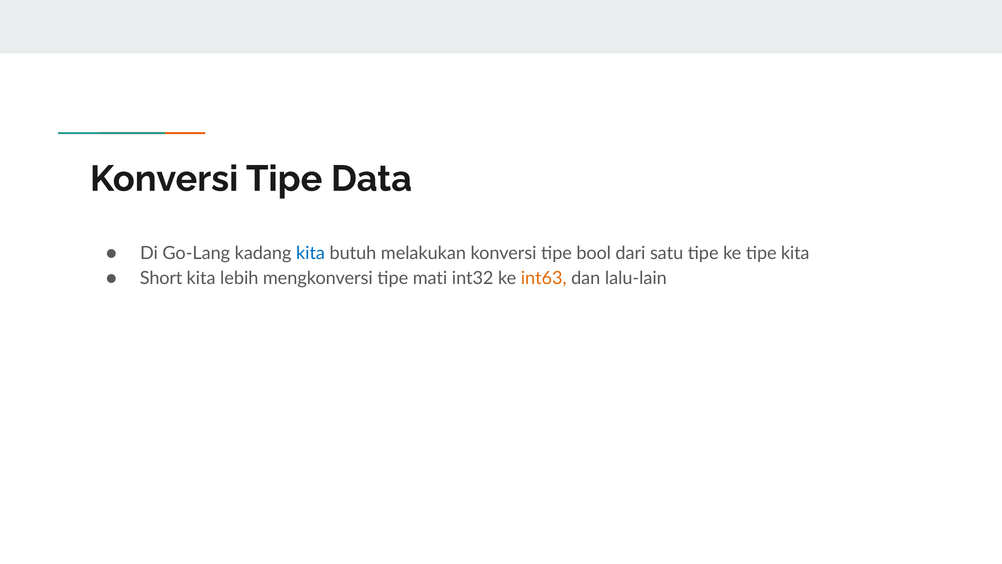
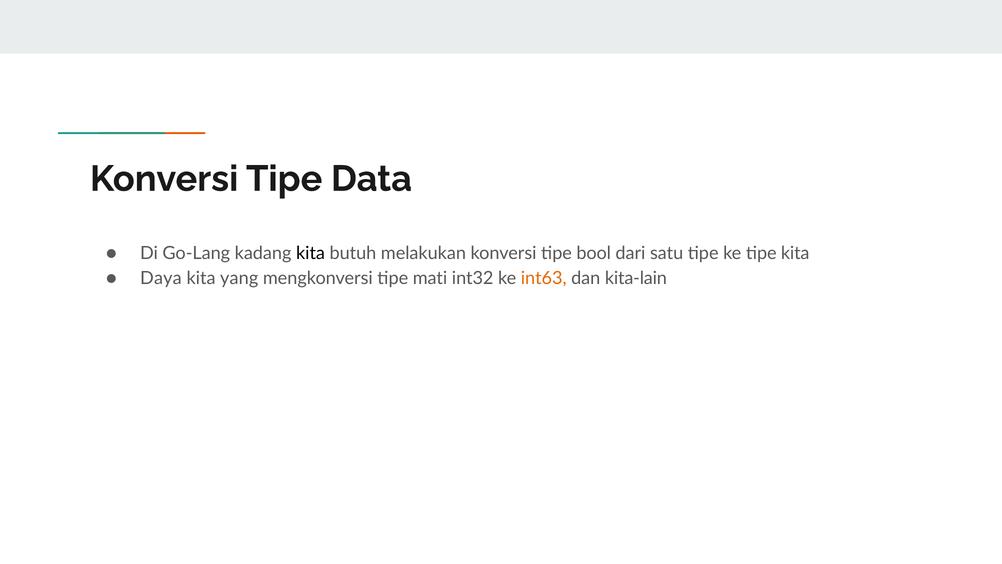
kita colour: blue -> black (311, 253)
Short: Short -> Daya (161, 278)
lebih: lebih -> yang (239, 278)
lalu-lain: lalu-lain -> kita-lain (636, 278)
